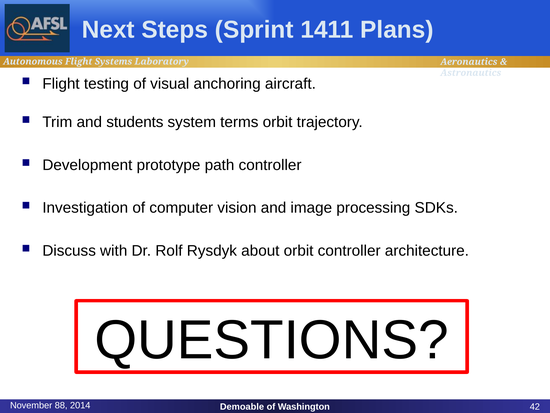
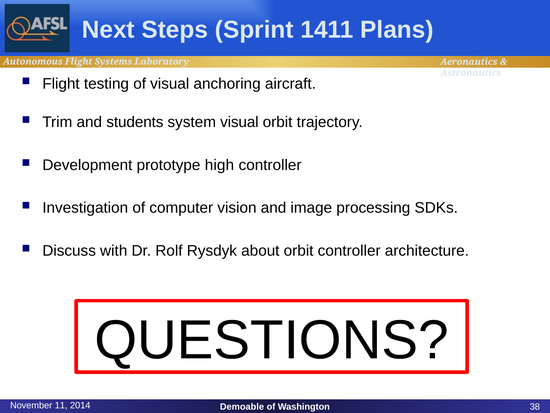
system terms: terms -> visual (239, 122)
path: path -> high (219, 165)
88: 88 -> 11 (61, 405)
42: 42 -> 38 (535, 406)
